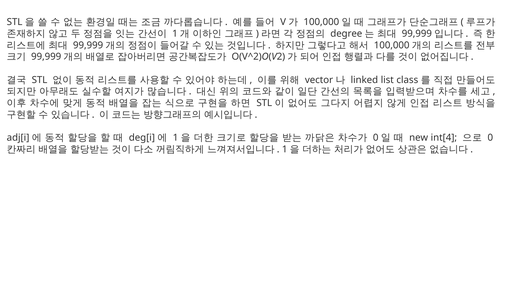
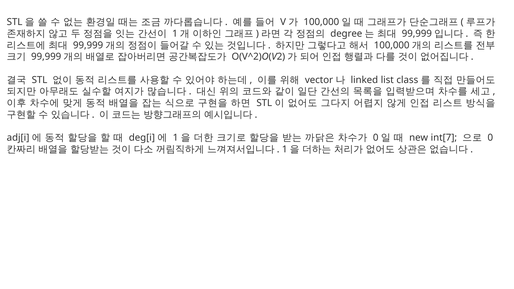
int[4: int[4 -> int[7 (444, 138)
